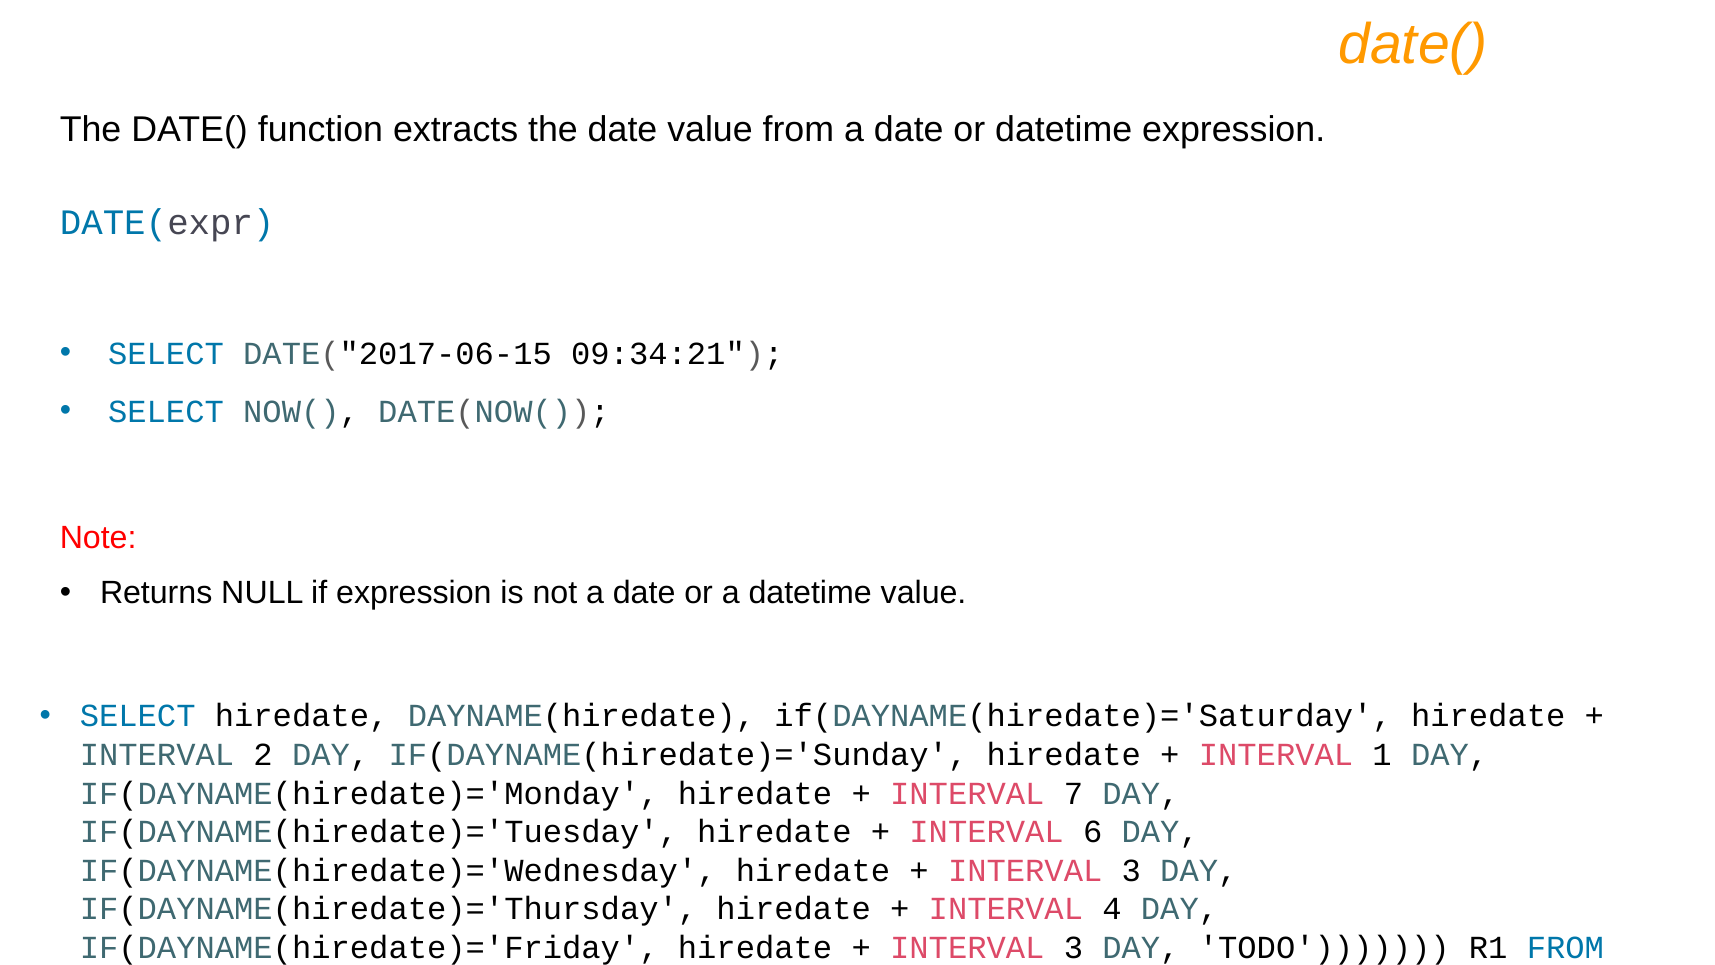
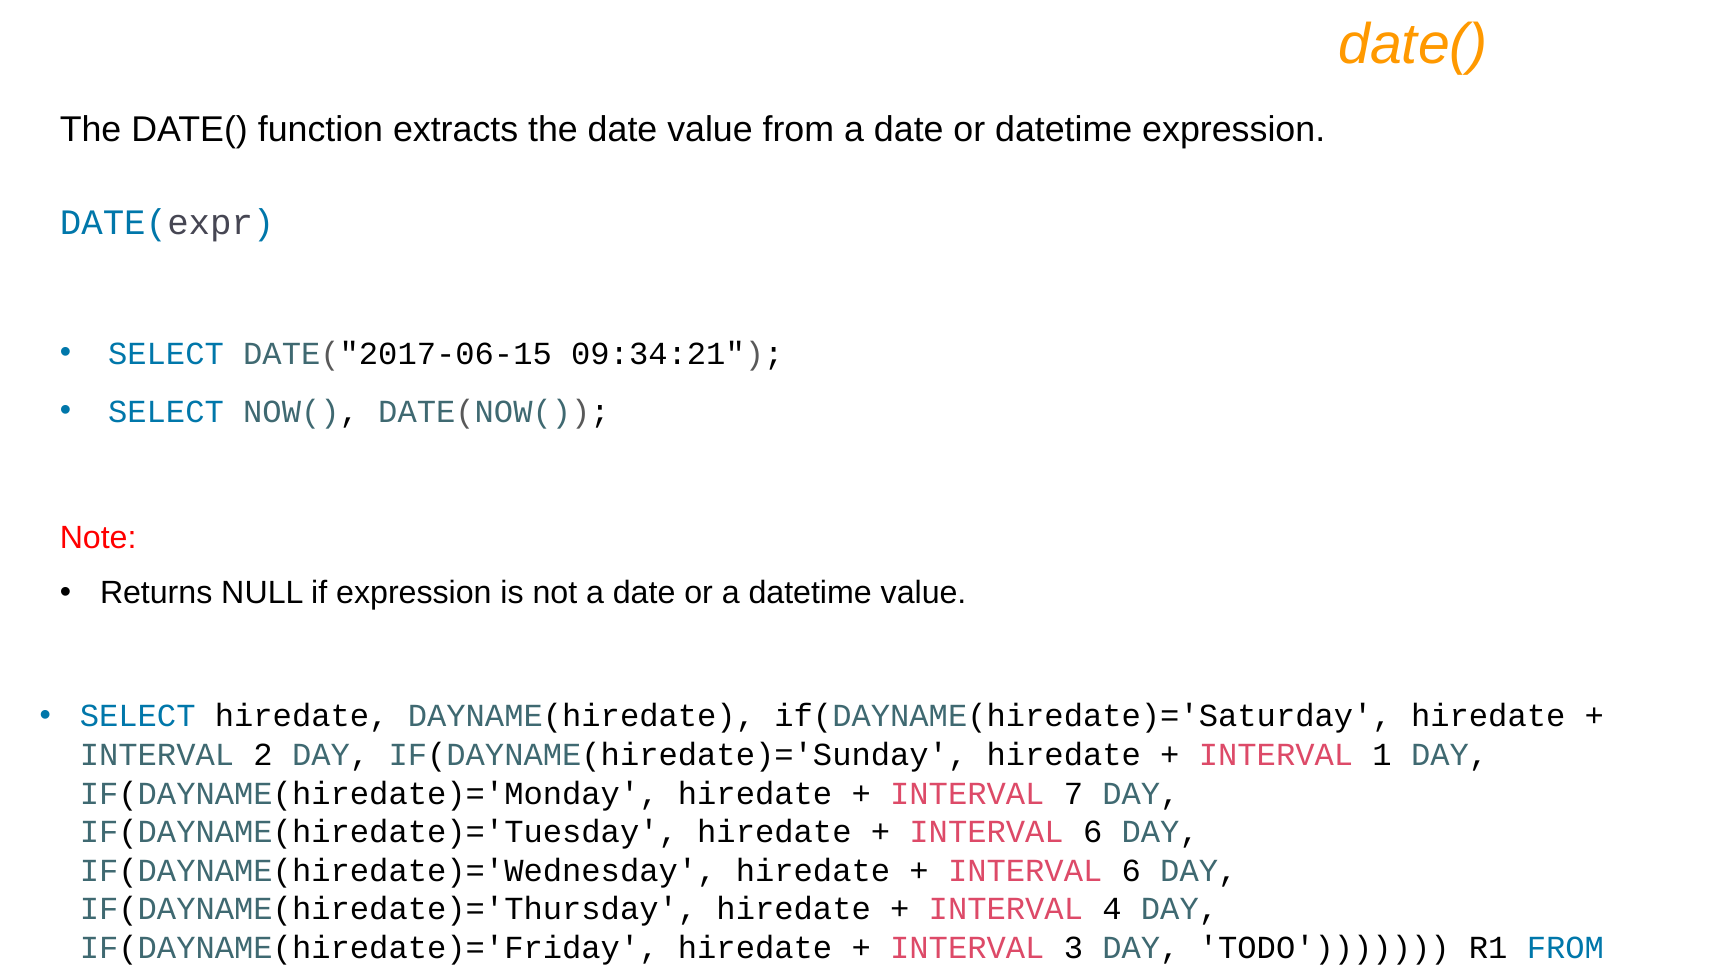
3: 3 -> 6 (1131, 870)
